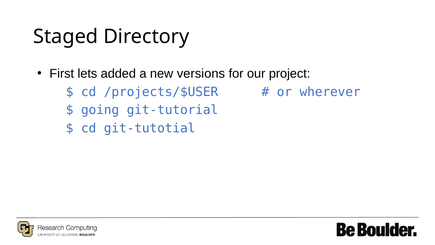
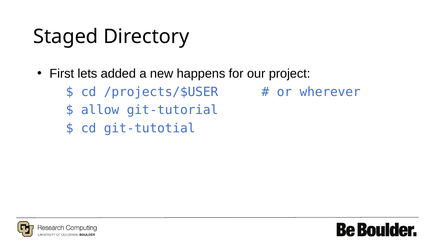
versions: versions -> happens (201, 74)
going: going -> allow (100, 110)
